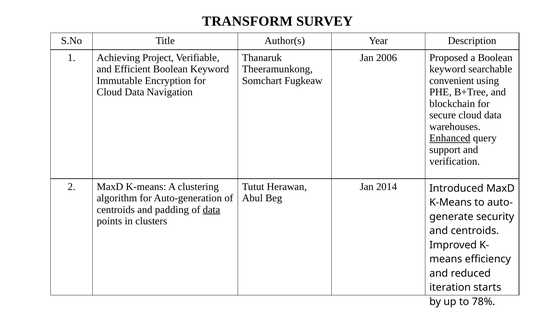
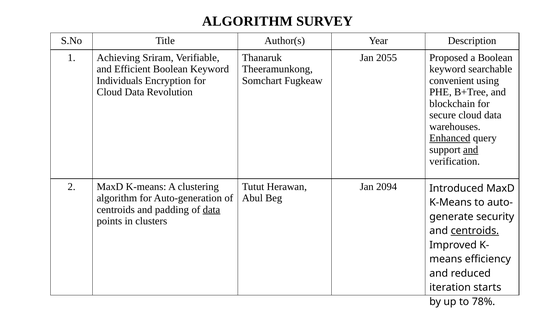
TRANSFORM: TRANSFORM -> ALGORITHM (247, 21)
Project: Project -> Sriram (158, 58)
2006: 2006 -> 2055 (387, 58)
Immutable: Immutable -> Individuals (120, 81)
Navigation: Navigation -> Revolution (170, 92)
and underline: none -> present (471, 150)
2014: 2014 -> 2094 (387, 187)
centroids underline: none -> present (475, 231)
